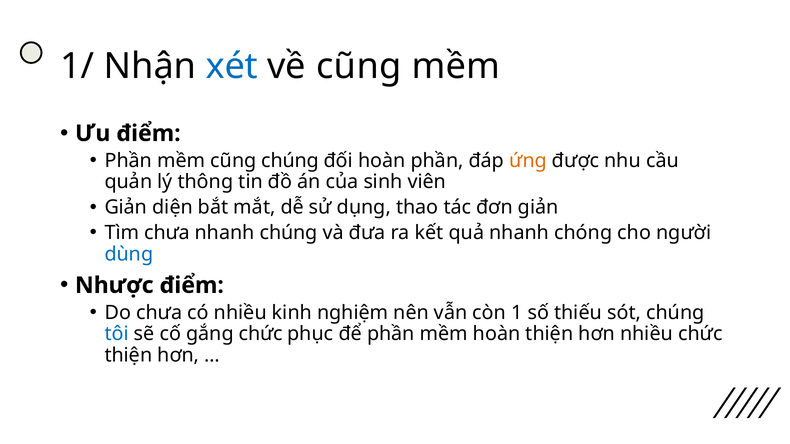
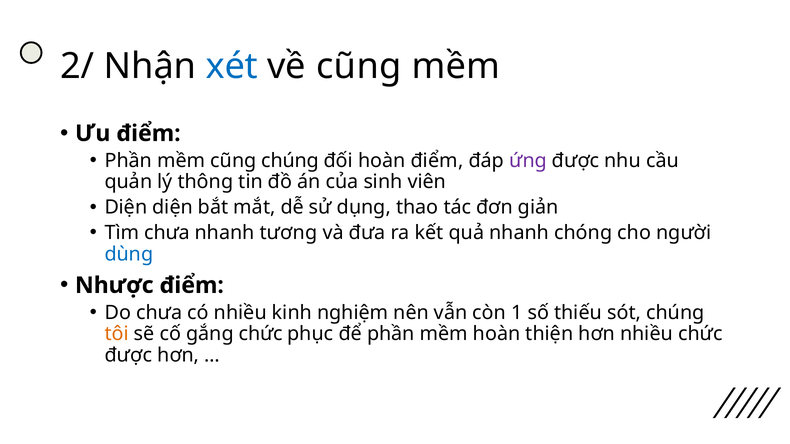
1/: 1/ -> 2/ (77, 66)
hoàn phần: phần -> điểm (437, 161)
ứng colour: orange -> purple (528, 161)
Giản: Giản -> Diện (126, 208)
nhanh chúng: chúng -> tương (289, 233)
tôi colour: blue -> orange (117, 334)
thiện: thiện -> được (128, 355)
